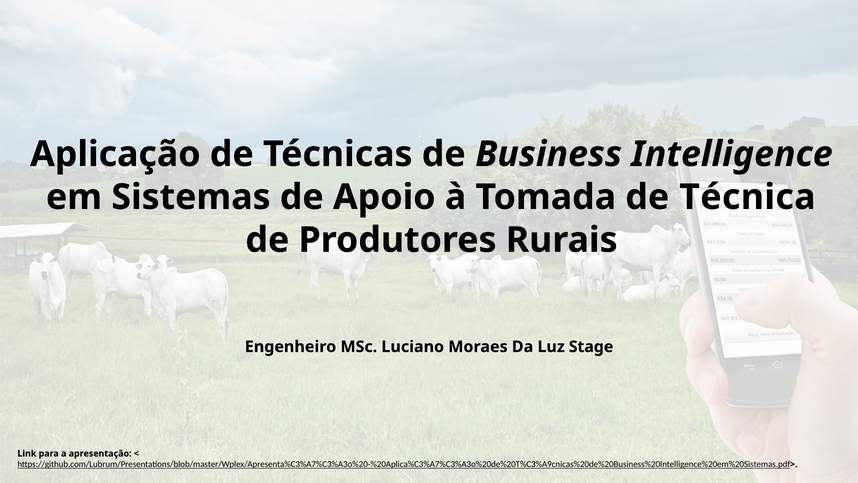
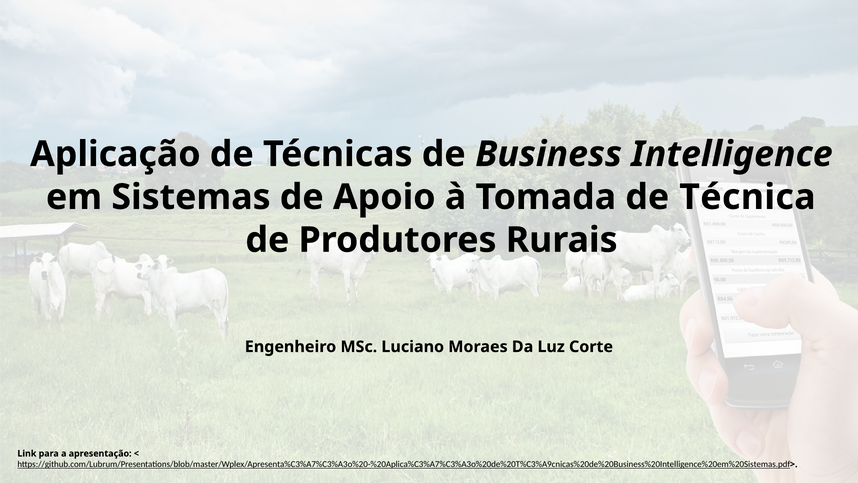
Stage: Stage -> Corte (591, 347)
